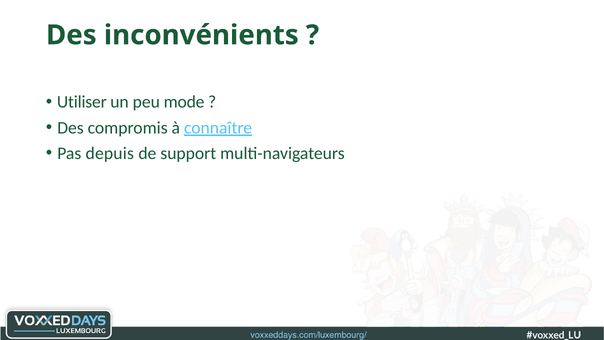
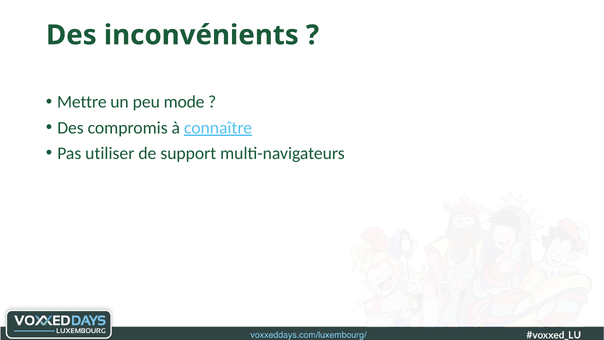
Utiliser: Utiliser -> Mettre (82, 102)
depuis: depuis -> utiliser (110, 153)
